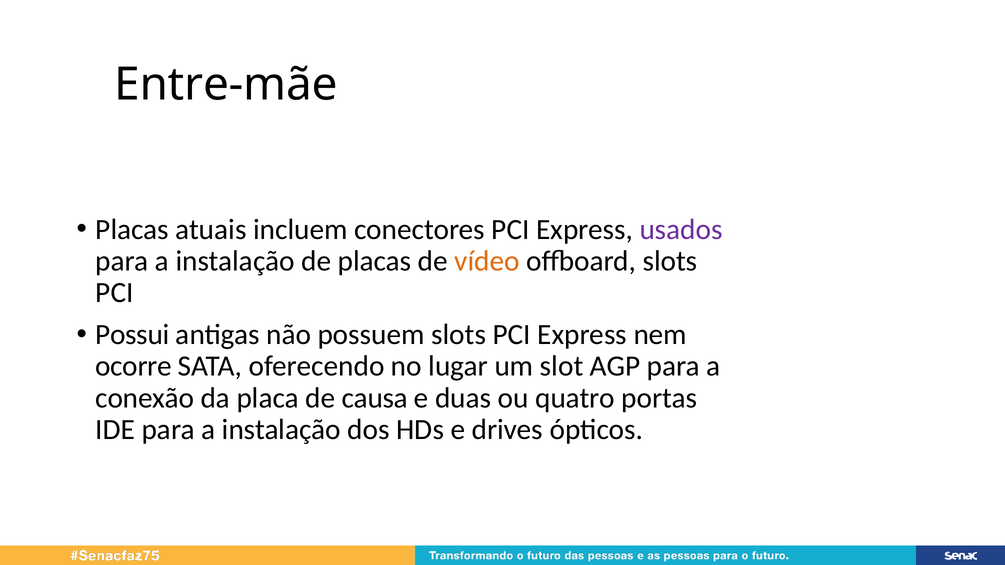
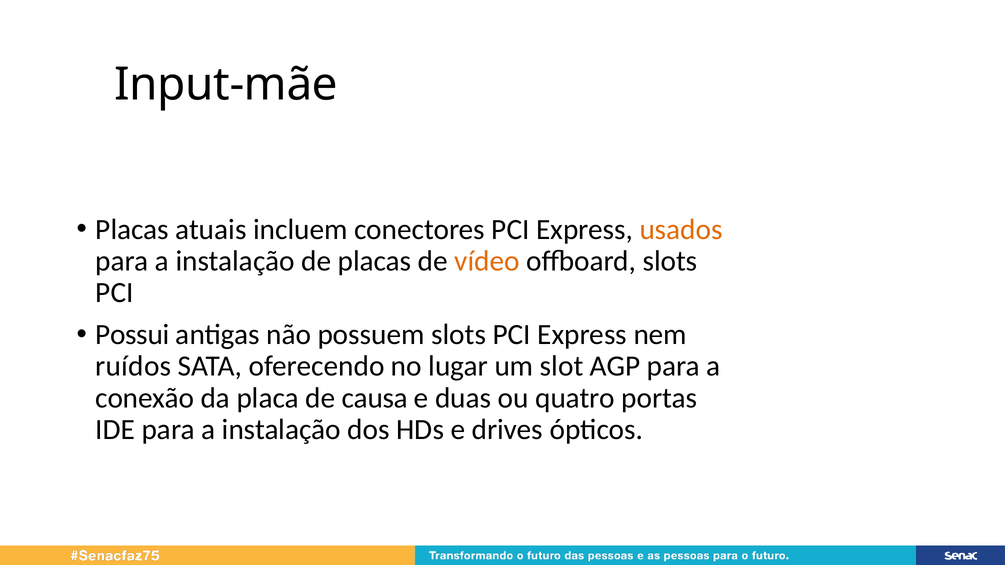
Entre-mãe: Entre-mãe -> Input-mãe (226, 84)
usados colour: purple -> orange (681, 230)
ocorre: ocorre -> ruídos (133, 366)
